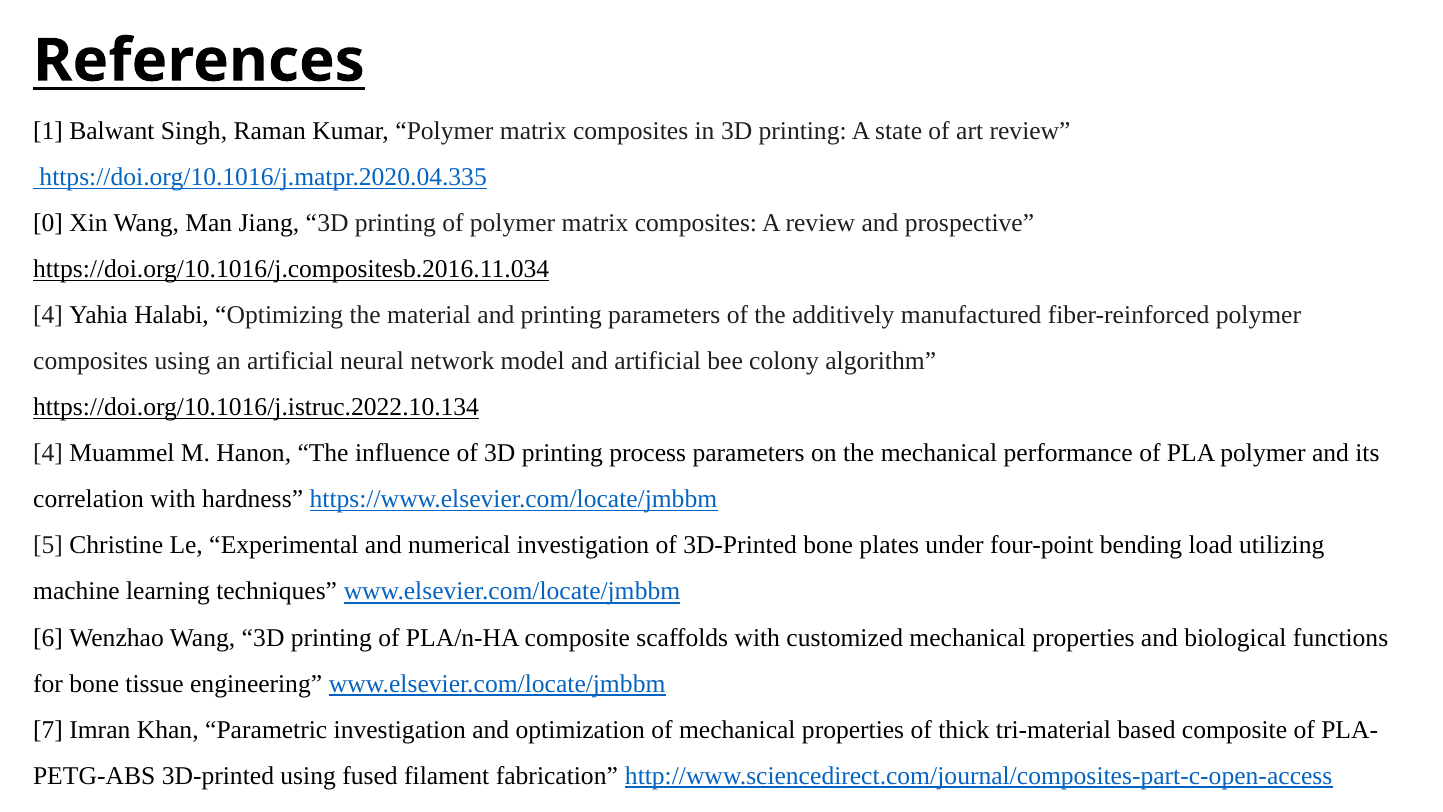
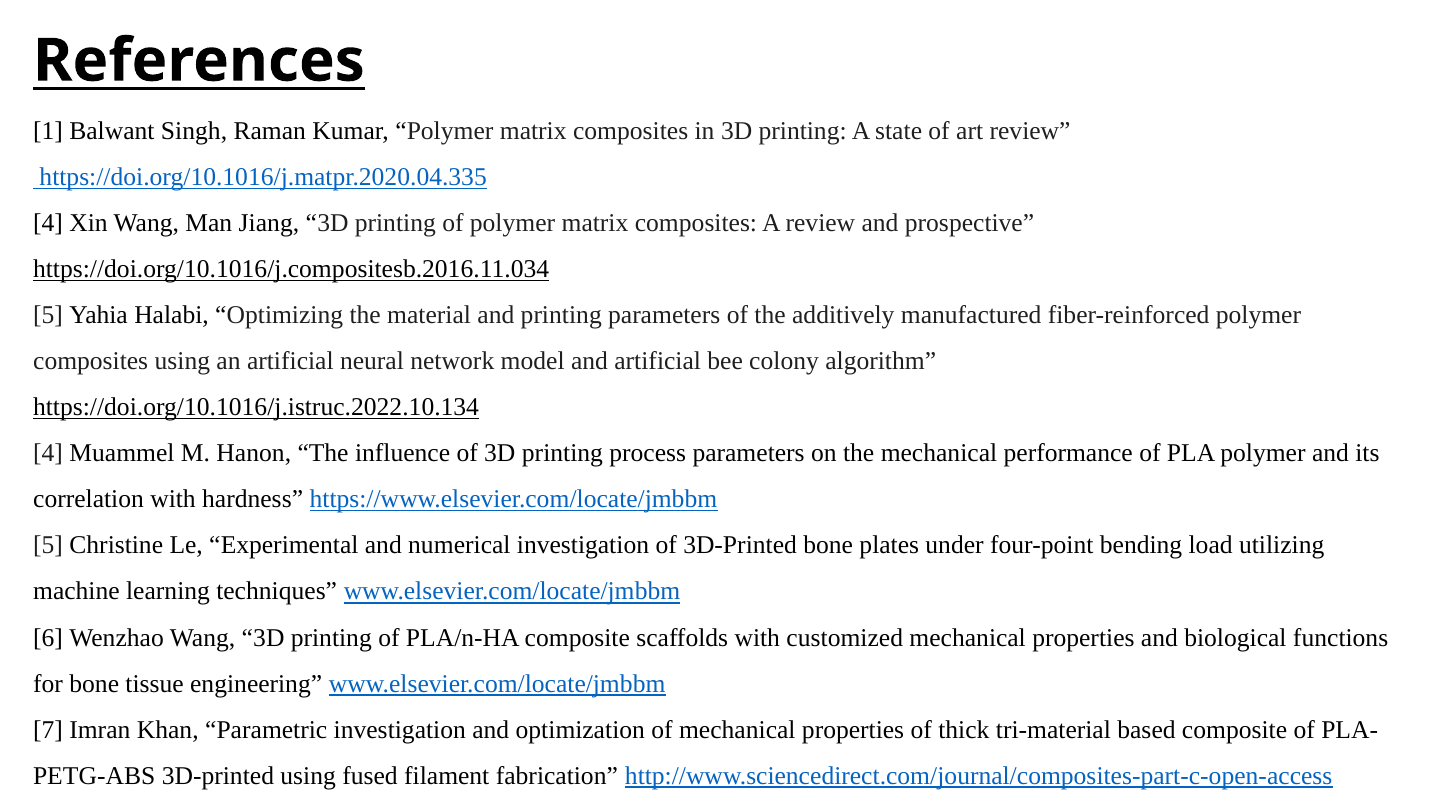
0: 0 -> 4 (48, 223)
4: 4 -> 5 (48, 315)
